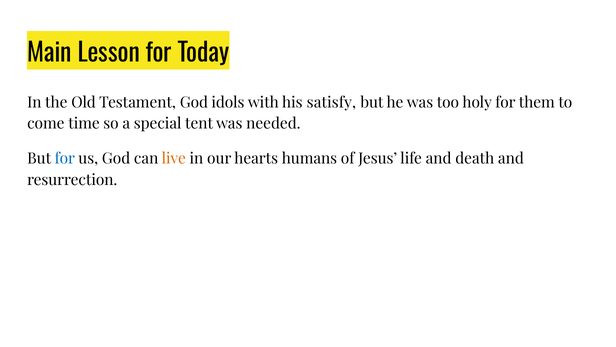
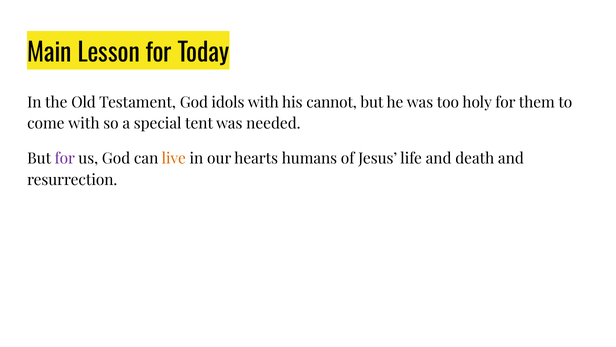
satisfy: satisfy -> cannot (332, 102)
come time: time -> with (84, 124)
for colour: blue -> purple (65, 159)
